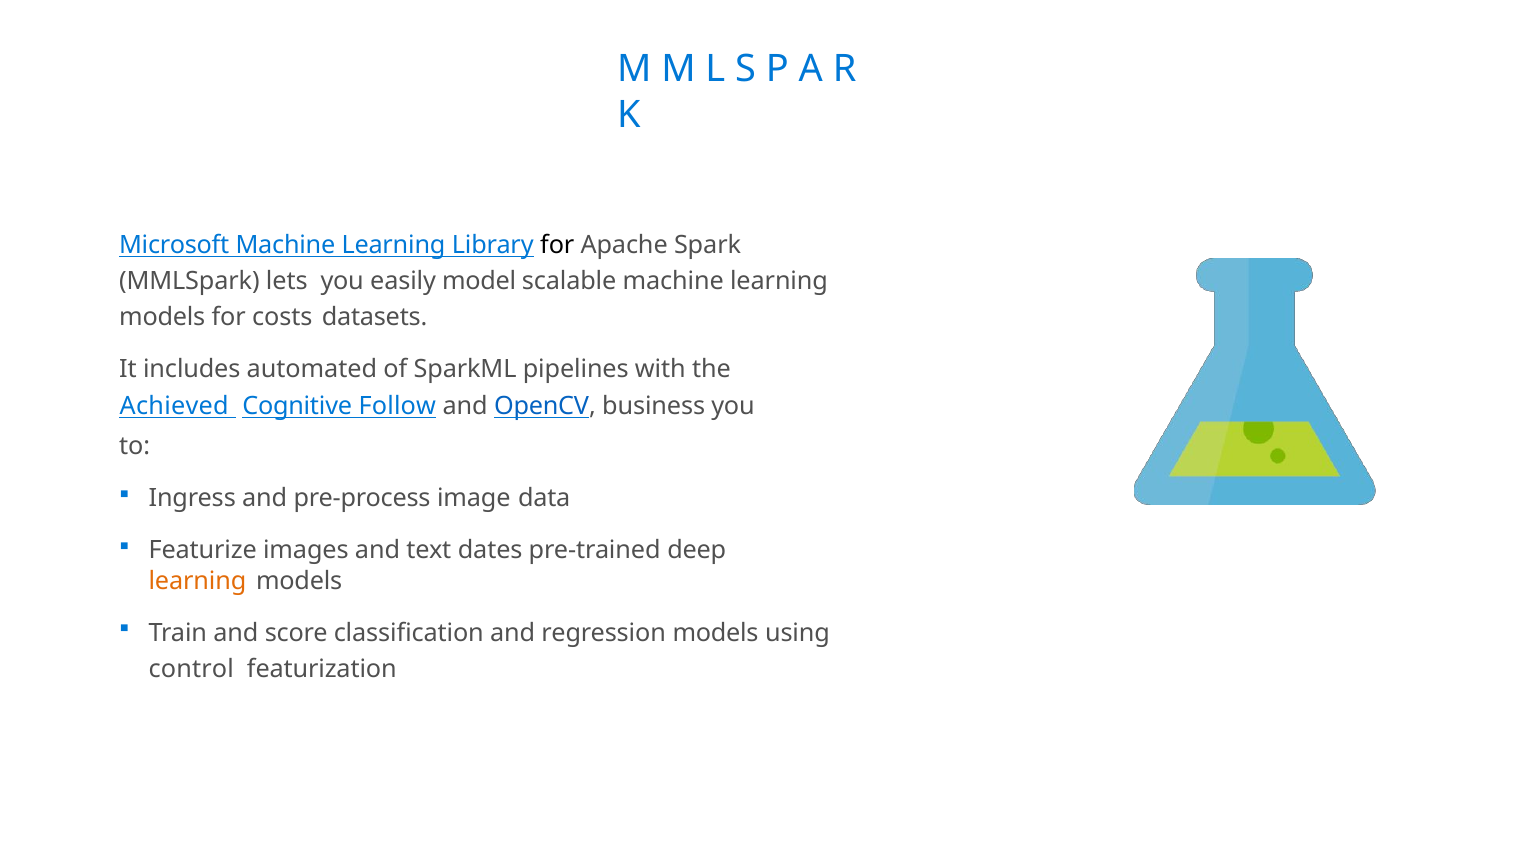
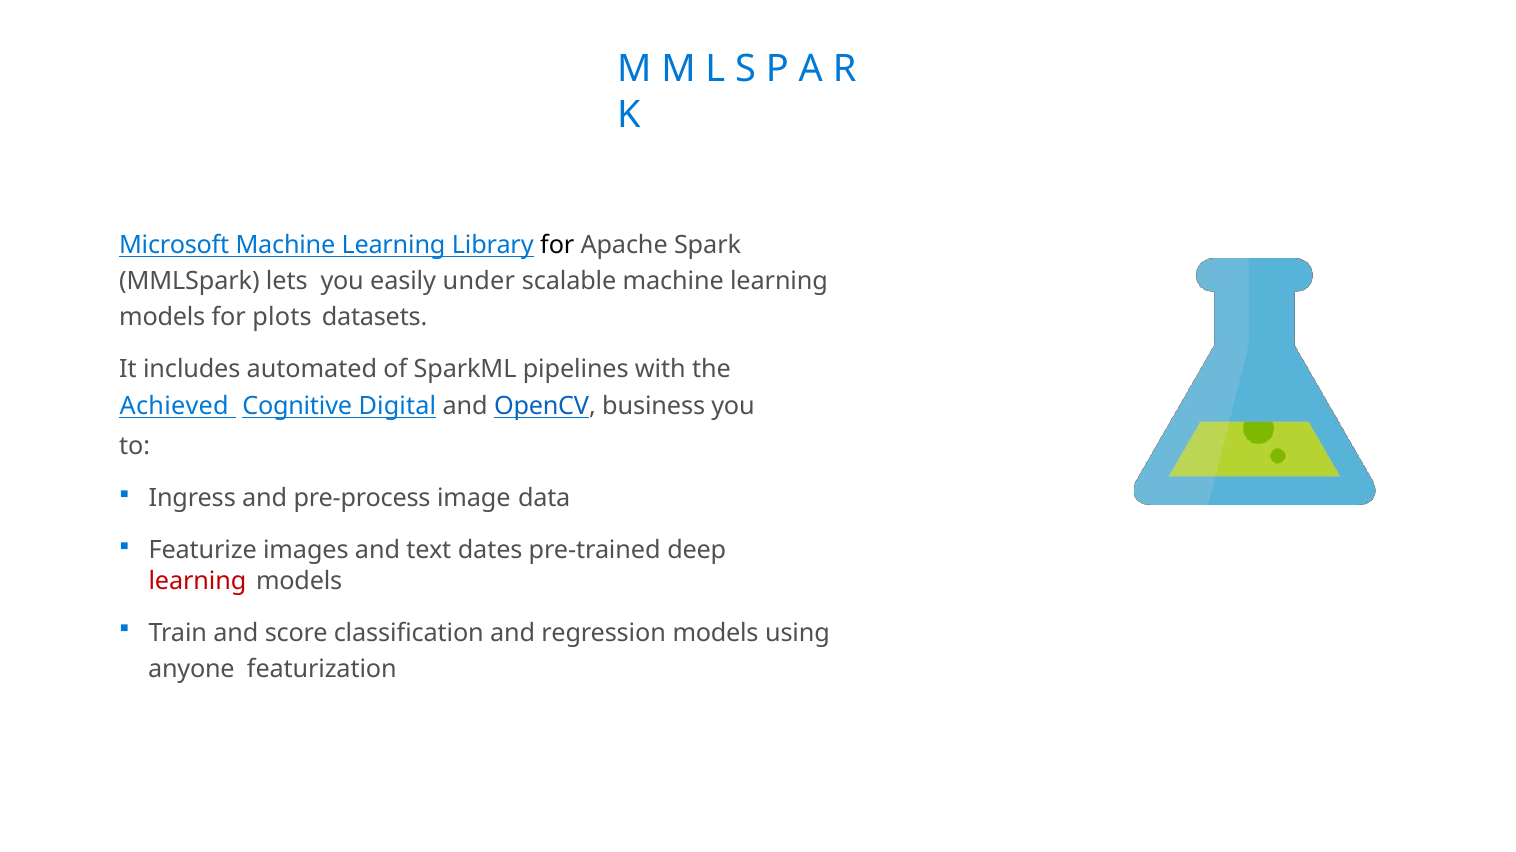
model: model -> under (479, 281)
costs: costs -> plots (282, 317)
Follow: Follow -> Digital (397, 406)
learning colour: orange -> red (197, 581)
control: control -> anyone (191, 670)
